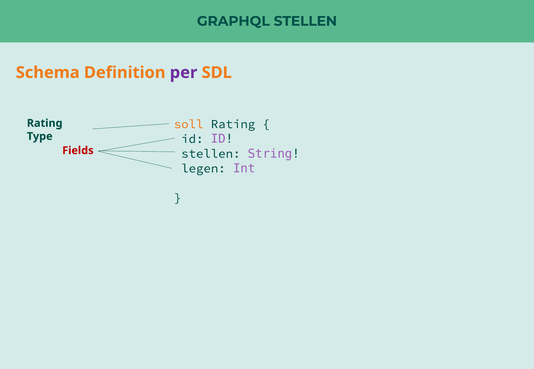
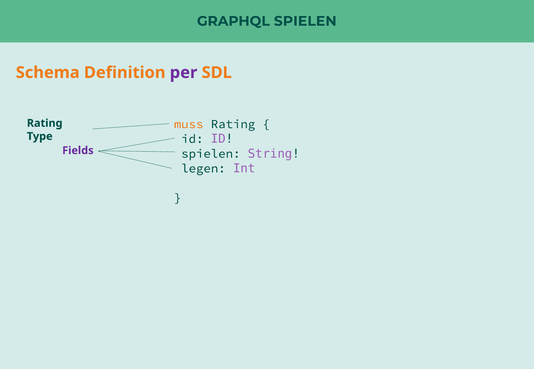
GRAPHQL STELLEN: STELLEN -> SPIELEN (305, 21)
soll: soll -> muss (189, 124)
Fields colour: red -> purple (78, 151)
stellen: stellen -> spielen (211, 154)
